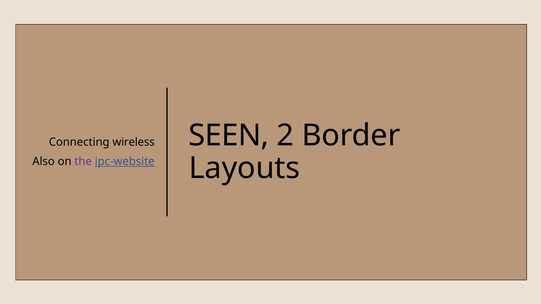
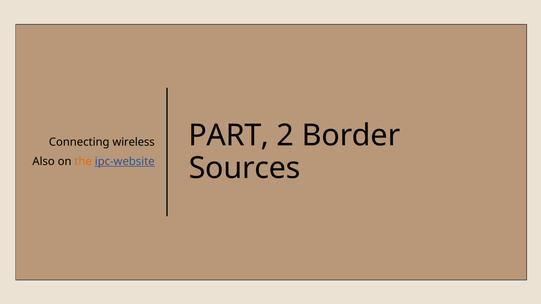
SEEN: SEEN -> PART (229, 136)
the colour: purple -> orange (83, 161)
Layouts: Layouts -> Sources (244, 168)
